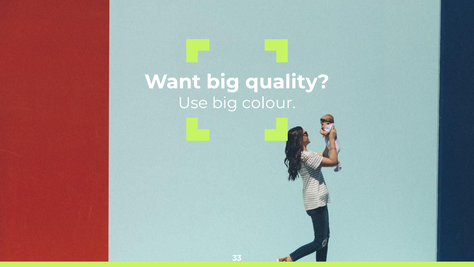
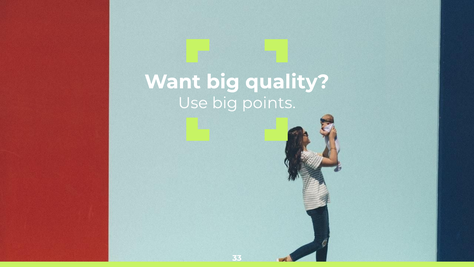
colour: colour -> points (269, 103)
